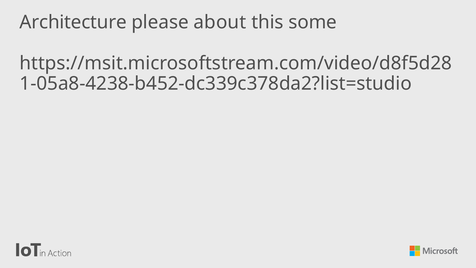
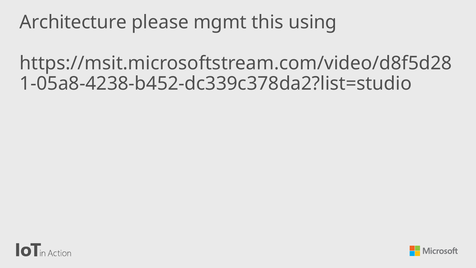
about: about -> mgmt (220, 22)
some: some -> using (313, 22)
